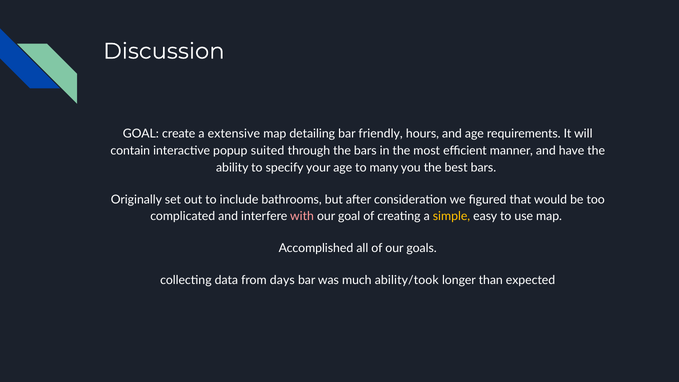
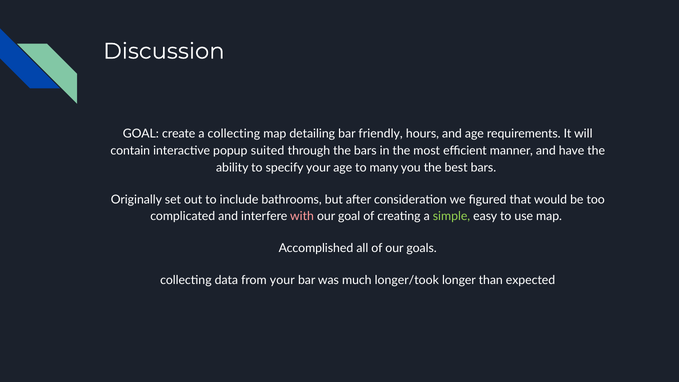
a extensive: extensive -> collecting (234, 134)
simple colour: yellow -> light green (451, 216)
from days: days -> your (282, 280)
ability/took: ability/took -> longer/took (407, 280)
